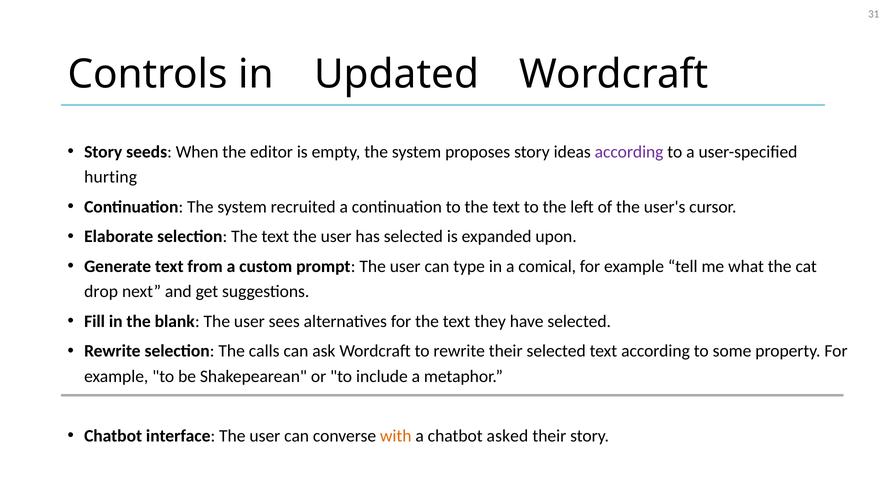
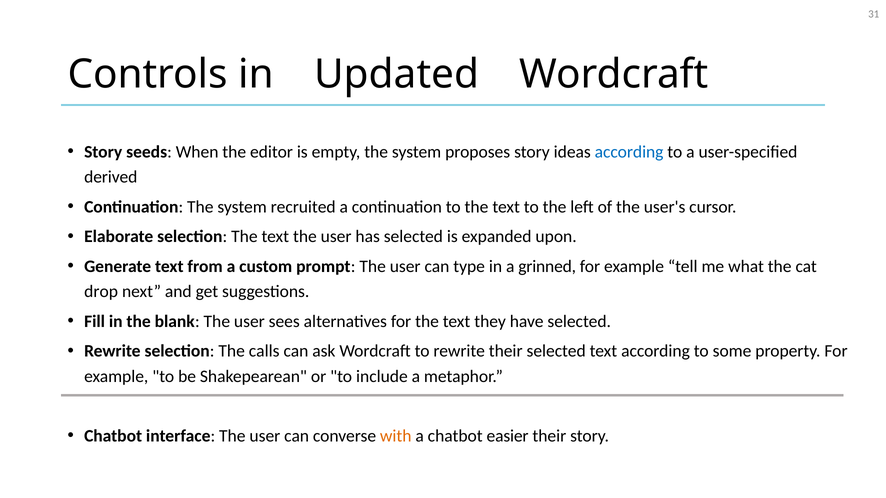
according colour: purple -> blue (629, 152)
hurting: hurting -> derived (111, 177)
comical: comical -> grinned (547, 267)
asked: asked -> easier (508, 436)
